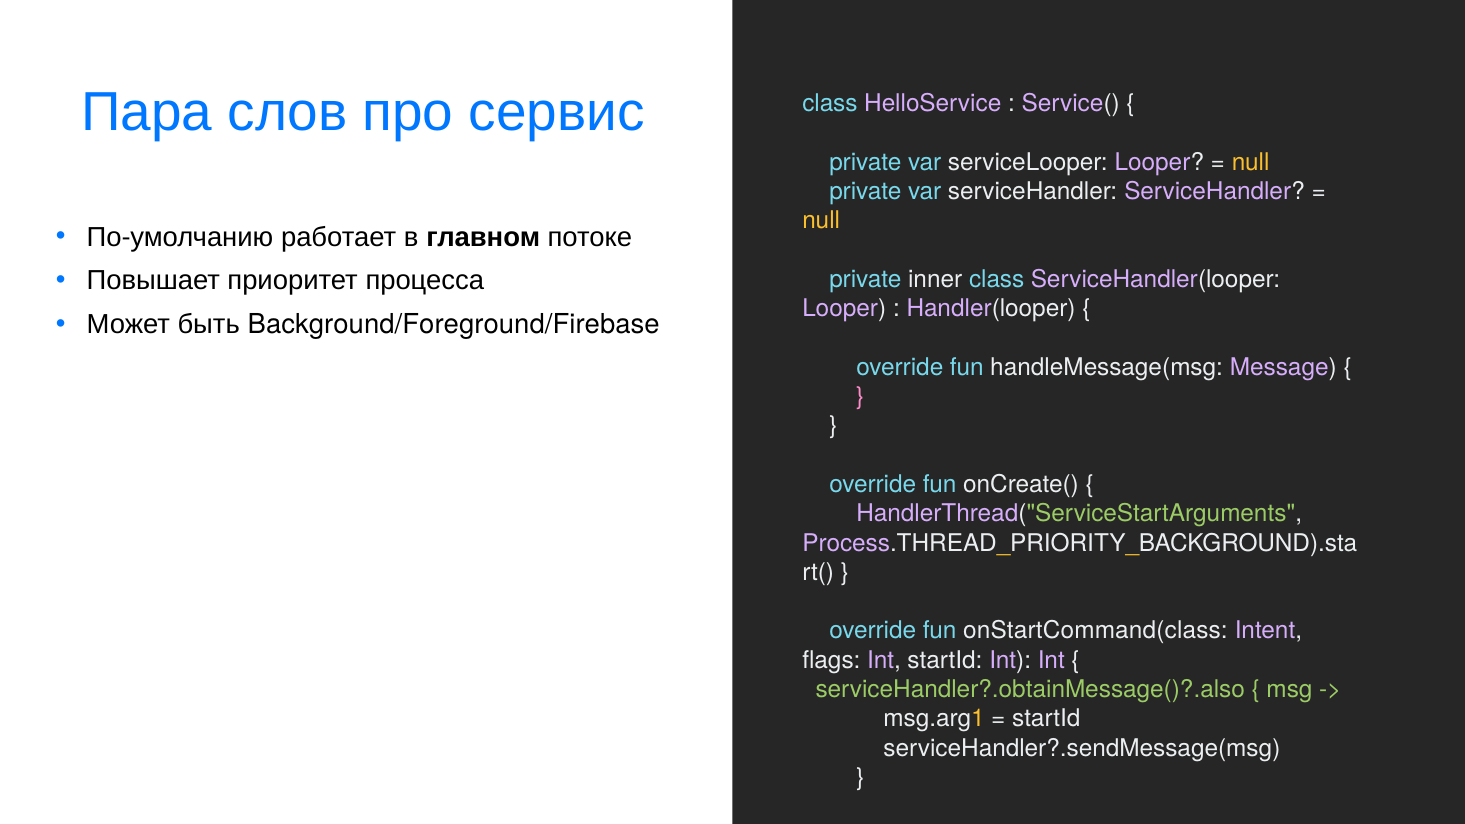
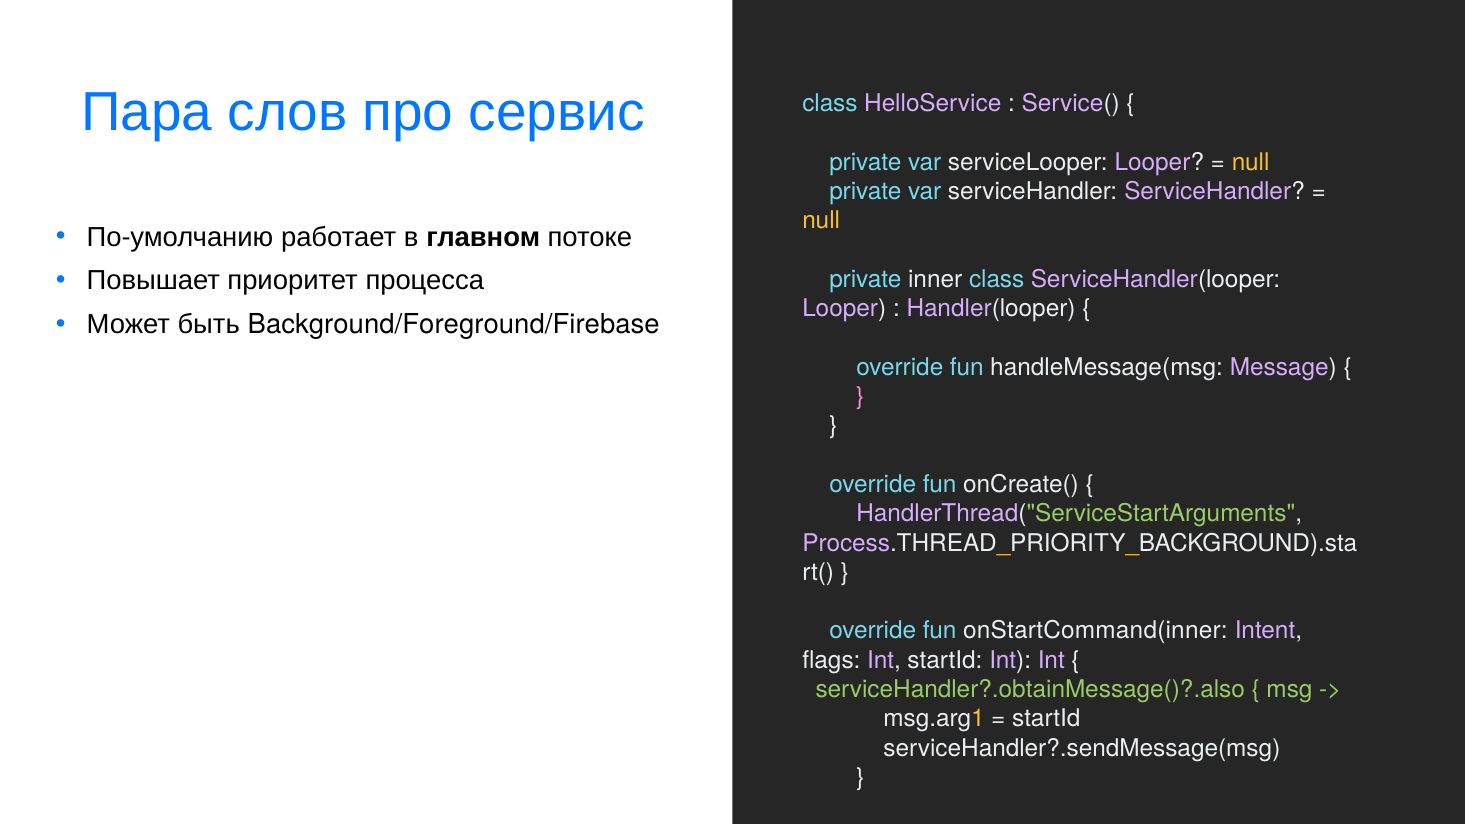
onStartCommand(class: onStartCommand(class -> onStartCommand(inner (1095, 631)
